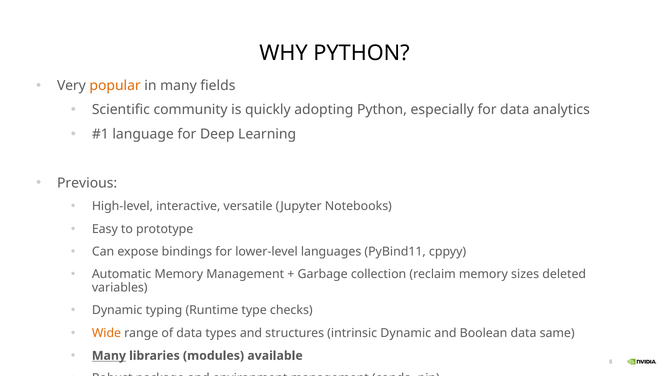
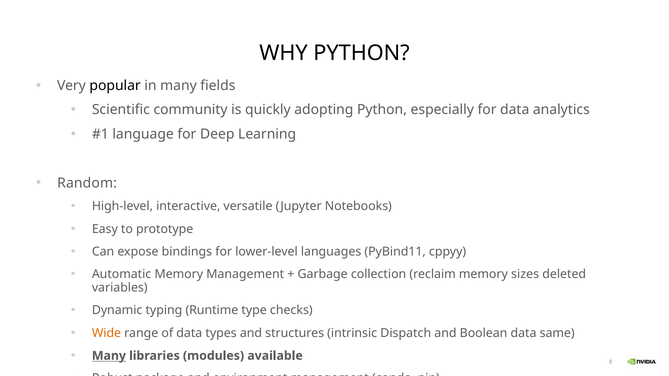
popular colour: orange -> black (115, 86)
Previous: Previous -> Random (87, 183)
intrinsic Dynamic: Dynamic -> Dispatch (406, 333)
